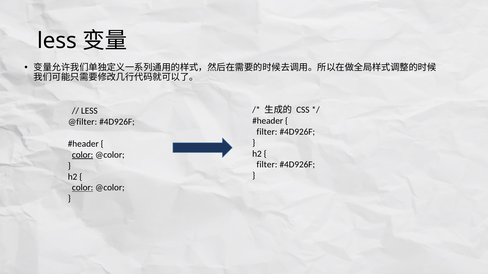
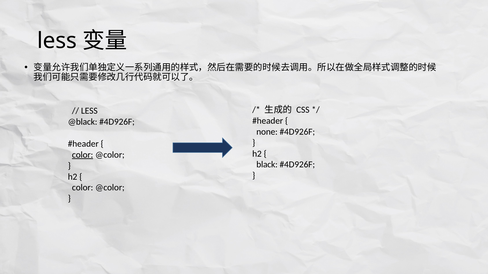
@filter: @filter -> @black (83, 122)
filter: filter -> none (267, 132)
filter: filter -> black (267, 165)
color underline: present -> none (83, 188)
